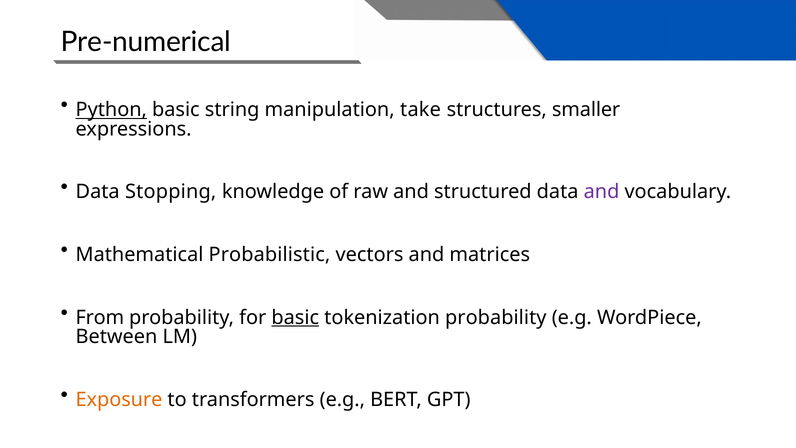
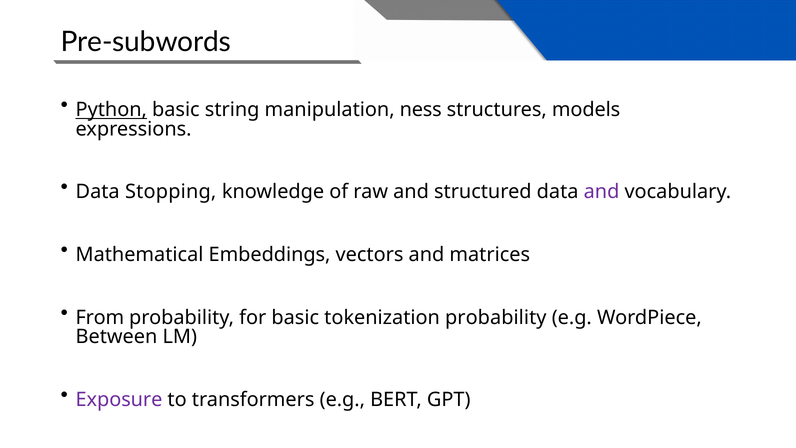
Pre-numerical: Pre-numerical -> Pre-subwords (146, 42)
take: take -> ness (421, 110)
smaller: smaller -> models (586, 110)
Probabilistic: Probabilistic -> Embeddings (270, 255)
basic underline: present -> none (295, 317)
Exposure colour: orange -> purple (119, 399)
